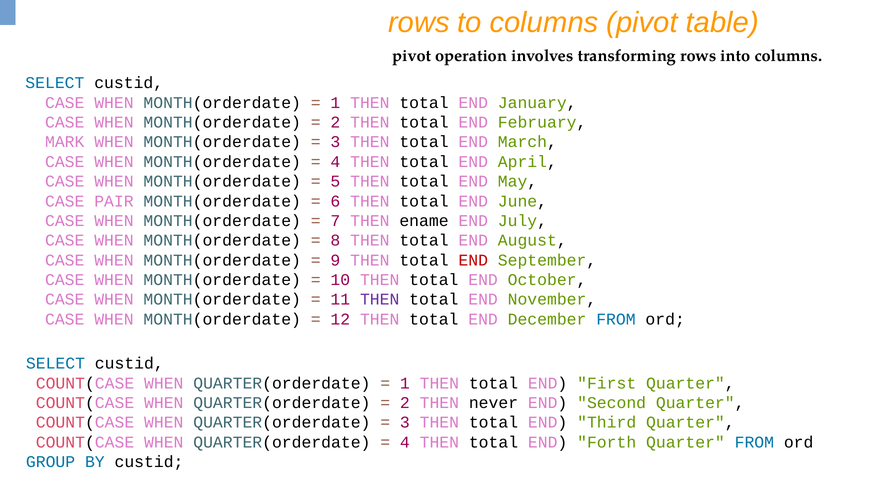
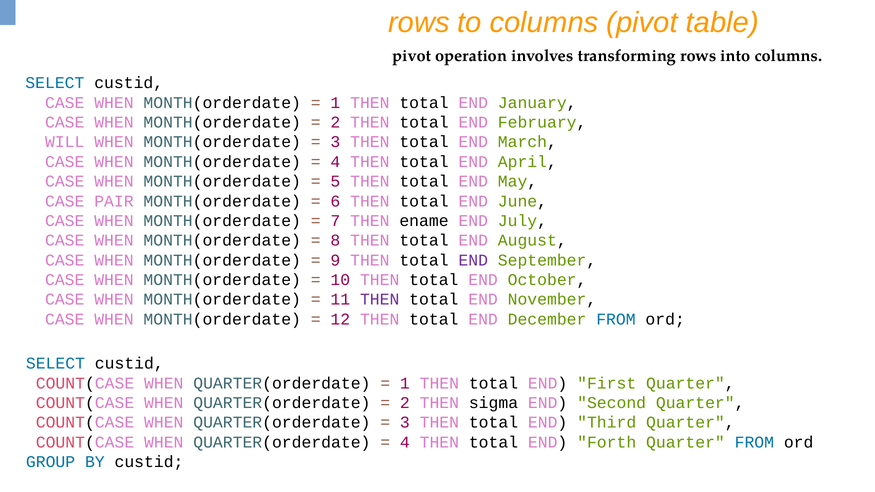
MARK: MARK -> WILL (65, 142)
END colour: red -> purple (473, 260)
never: never -> sigma (494, 403)
